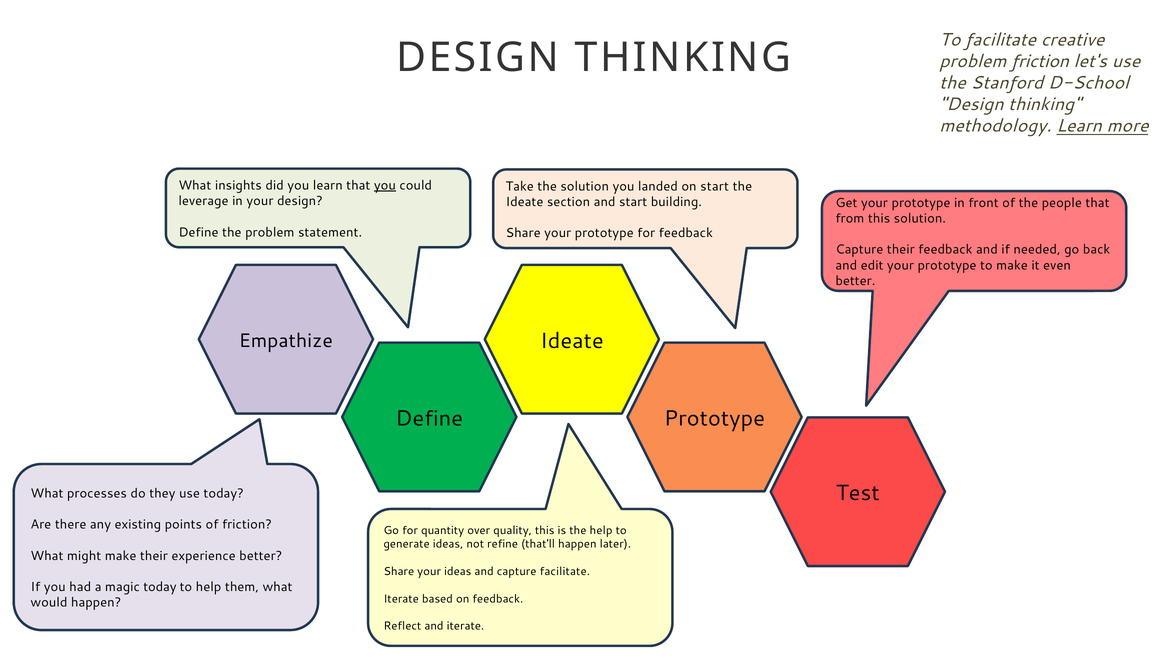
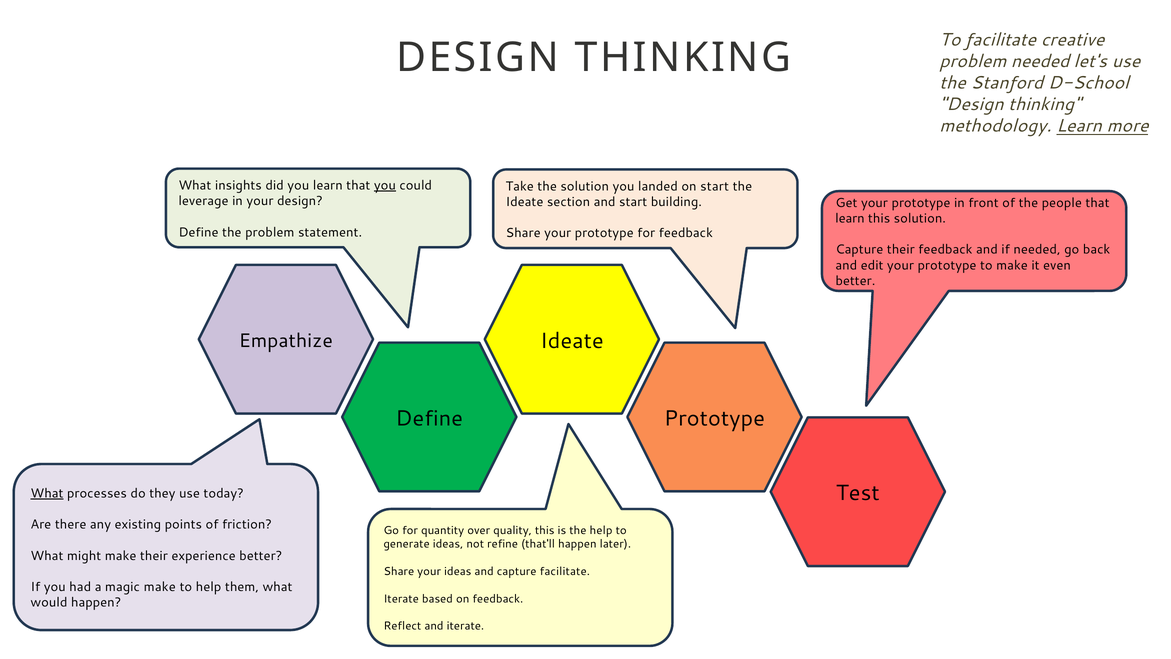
problem friction: friction -> needed (1040, 61)
from: from -> learn (850, 218)
What underline: none -> present (47, 493)
magic today: today -> make (160, 587)
